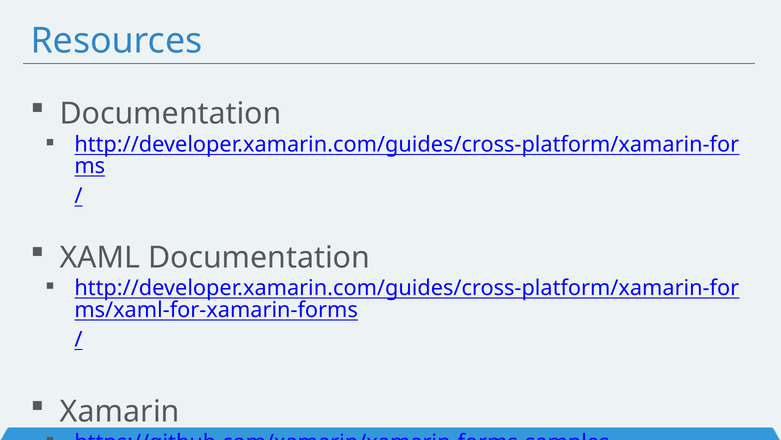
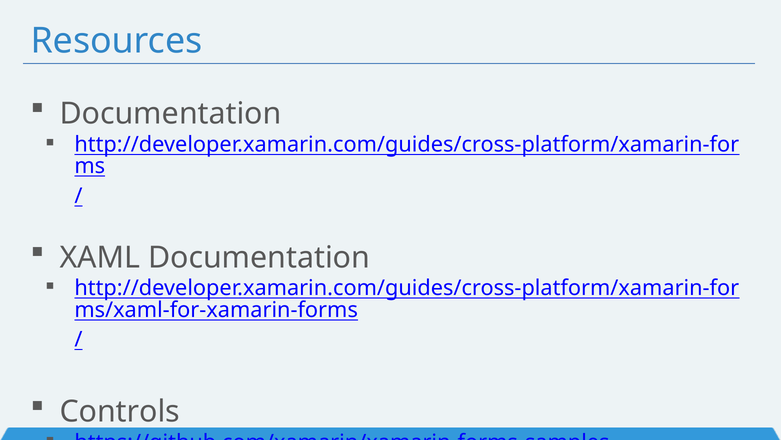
Xamarin: Xamarin -> Controls (120, 411)
